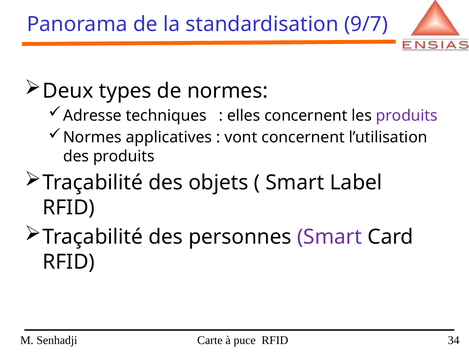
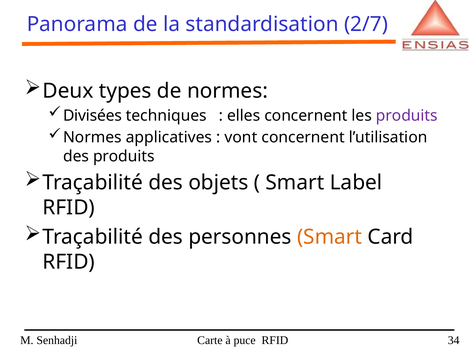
9/7: 9/7 -> 2/7 (366, 24)
Adresse: Adresse -> Divisées (92, 115)
Smart colour: purple -> orange (330, 237)
